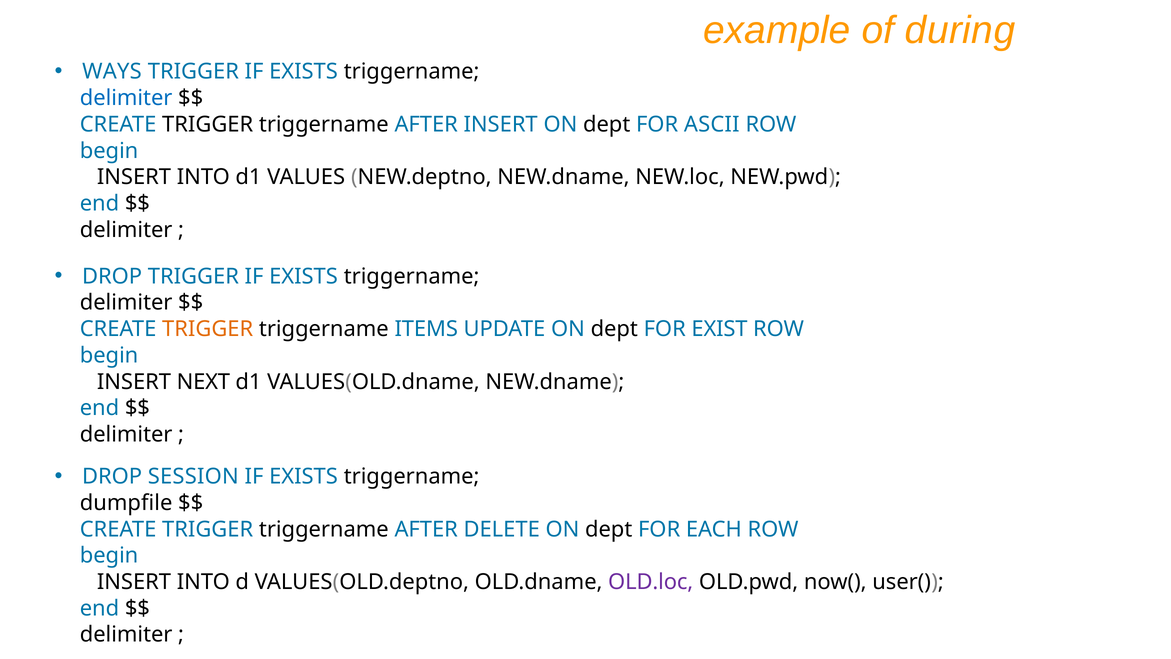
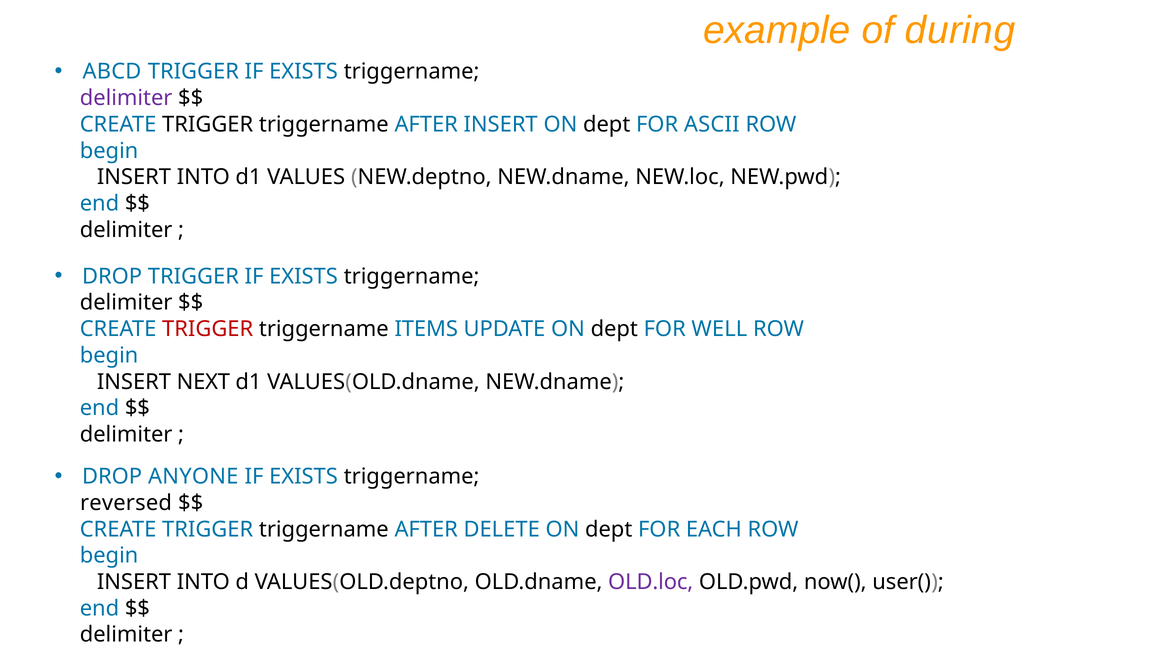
WAYS: WAYS -> ABCD (112, 72)
delimiter colour: blue -> purple (126, 98)
TRIGGER colour: orange -> red (208, 329)
EXIST: EXIST -> WELL (719, 329)
SESSION: SESSION -> ANYONE (193, 476)
dumpfile: dumpfile -> reversed (126, 503)
